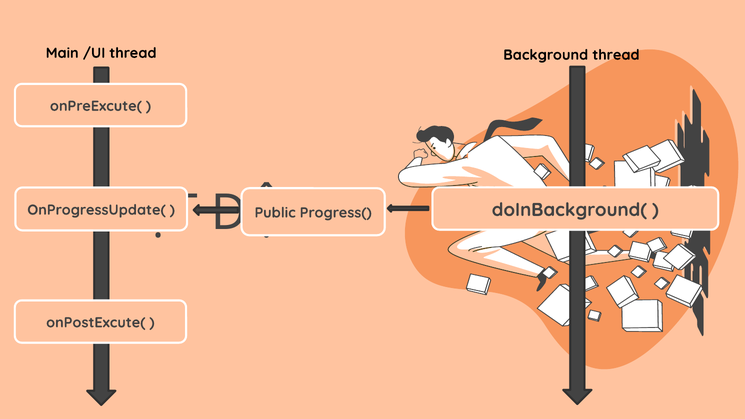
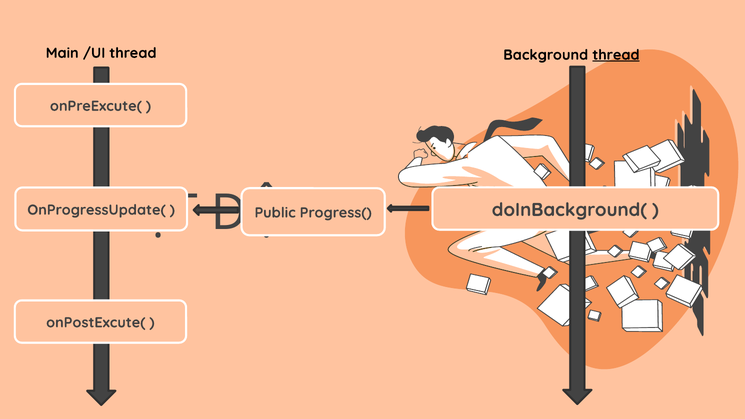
thread underline: none -> present (616, 55)
